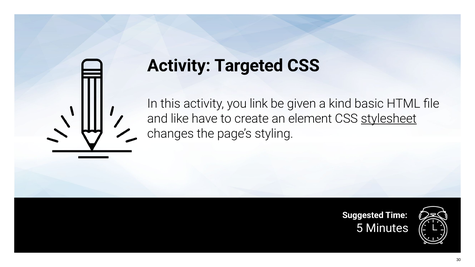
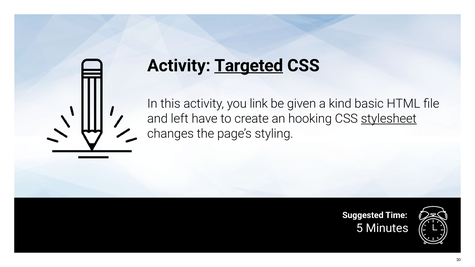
Targeted underline: none -> present (249, 66)
like: like -> left (180, 119)
element: element -> hooking (310, 119)
